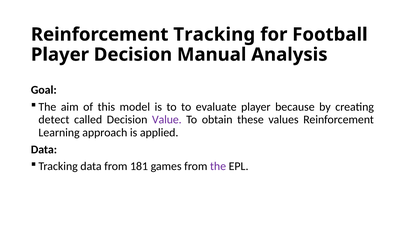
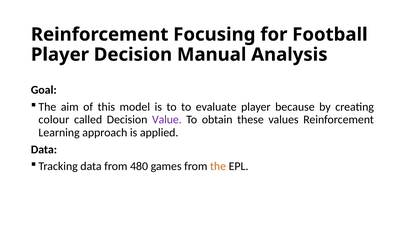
Reinforcement Tracking: Tracking -> Focusing (214, 34)
detect: detect -> colour (54, 120)
181: 181 -> 480 (139, 166)
the colour: purple -> orange (218, 166)
